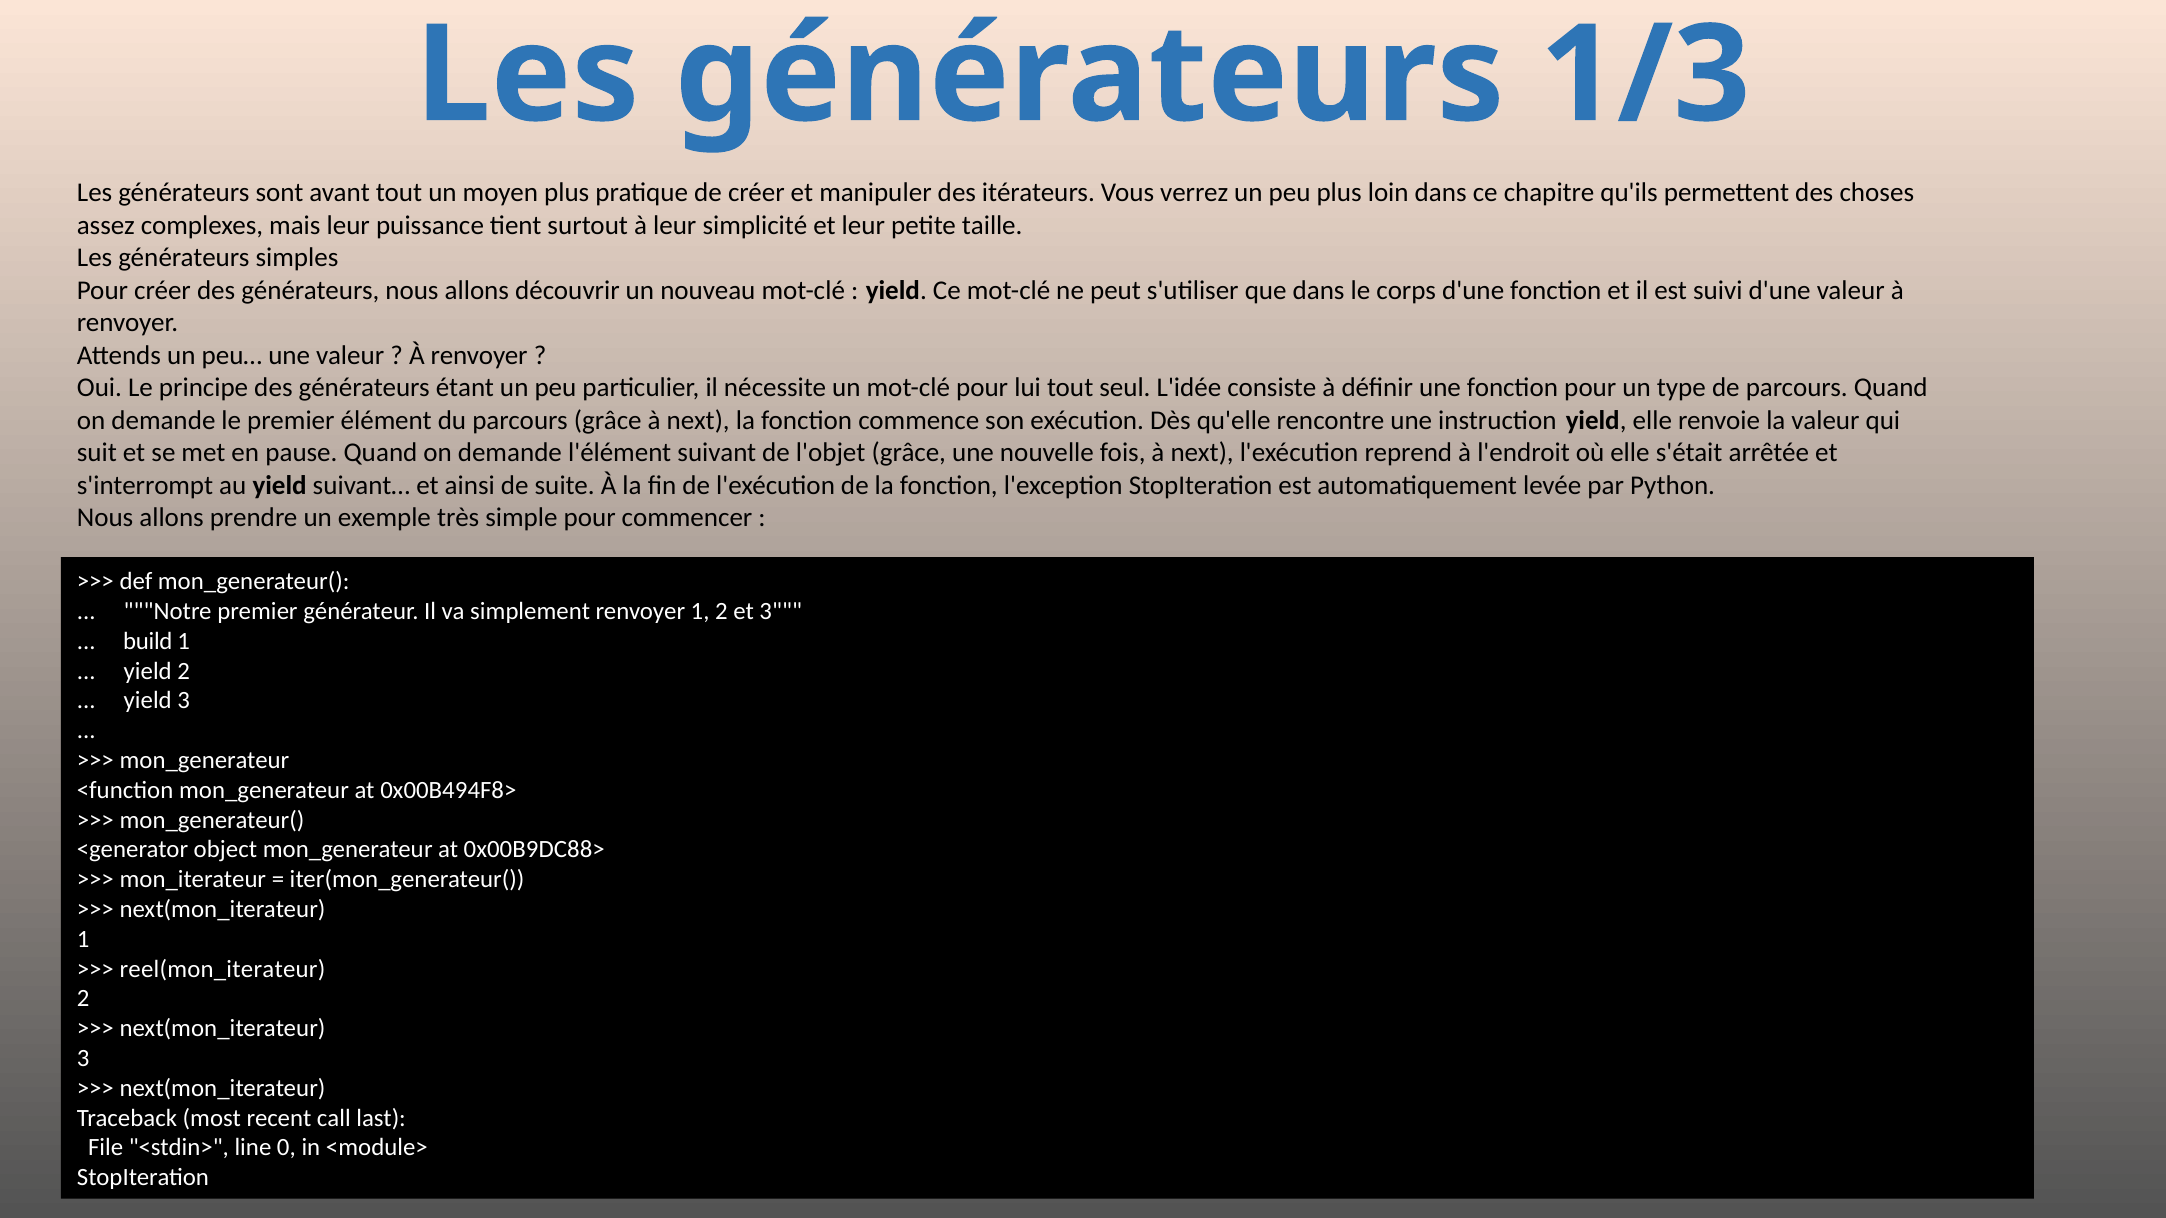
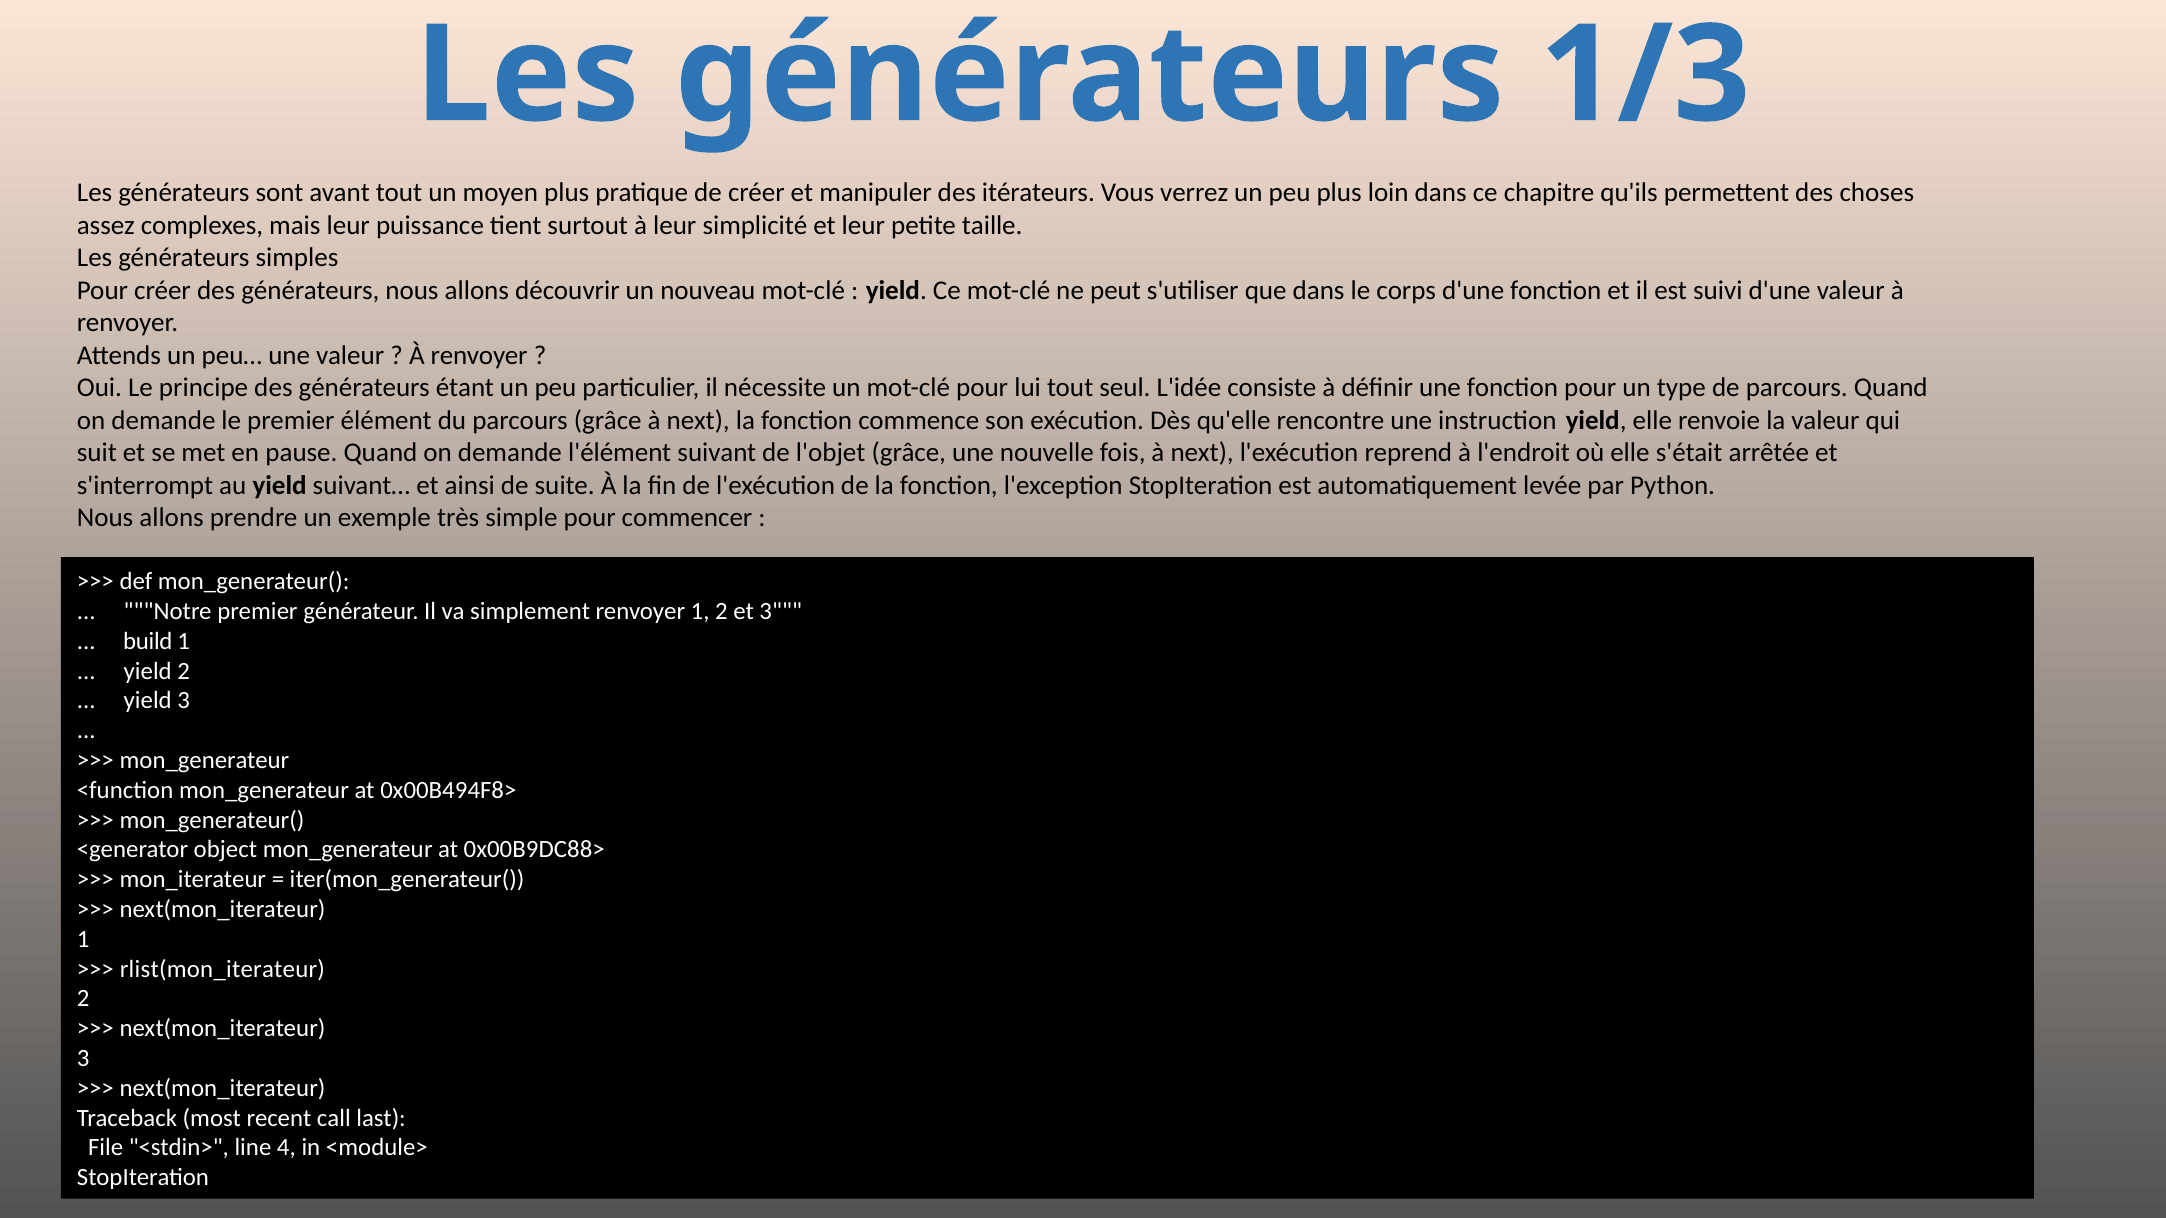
reel(mon_iterateur: reel(mon_iterateur -> rlist(mon_iterateur (222, 969)
0: 0 -> 4 (286, 1148)
